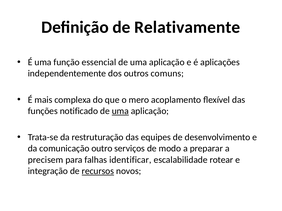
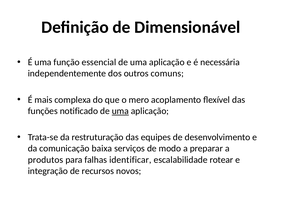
Relativamente: Relativamente -> Dimensionável (187, 27)
aplicações: aplicações -> necessária (220, 62)
outro: outro -> baixa (102, 149)
precisem: precisem -> produtos (46, 160)
recursos underline: present -> none (98, 171)
